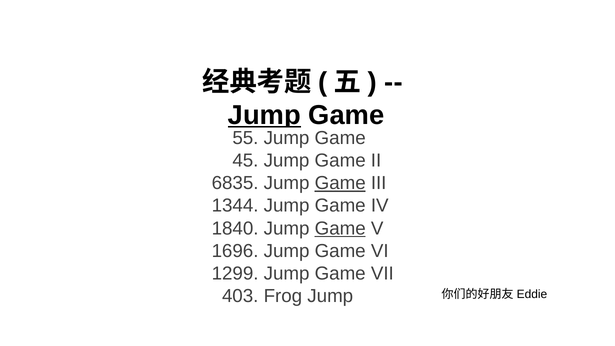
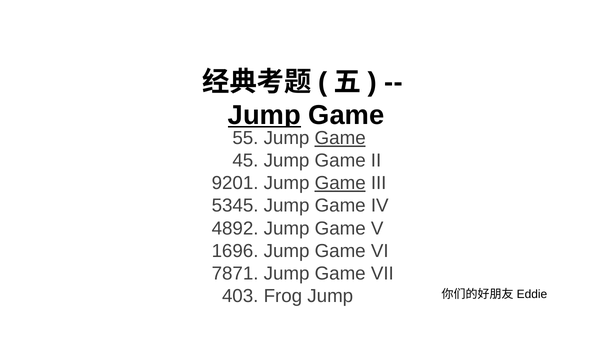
Game underline: none -> present (340, 138)
6835: 6835 -> 9201 (235, 183)
1344: 1344 -> 5345 (235, 206)
1840: 1840 -> 4892 (235, 228)
Game underline: present -> none (340, 228)
1299: 1299 -> 7871 (235, 273)
